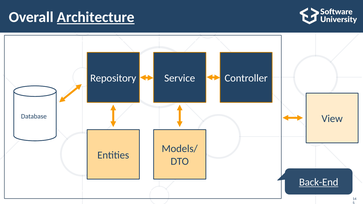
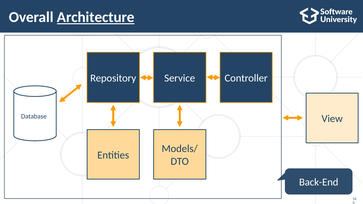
Back-End underline: present -> none (319, 182)
